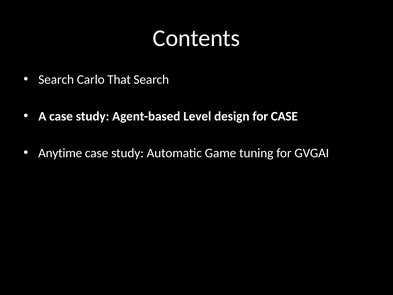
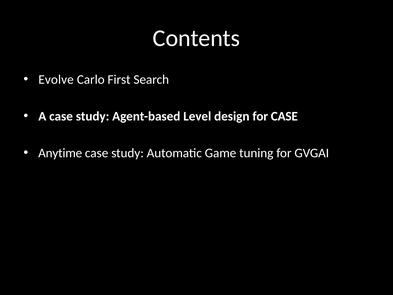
Search: Search -> Evolve (56, 80)
That: That -> First (119, 80)
